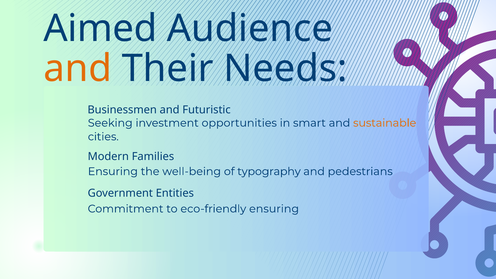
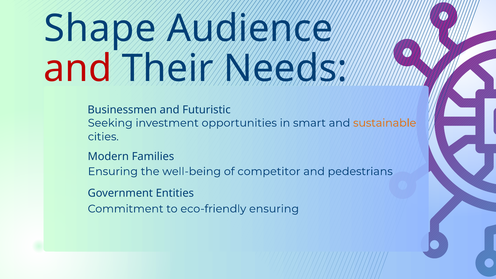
Aimed: Aimed -> Shape (100, 28)
and colour: orange -> red (78, 69)
typography: typography -> competitor (269, 171)
